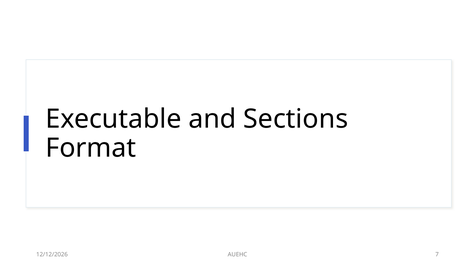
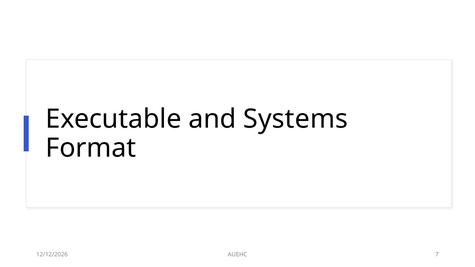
Sections: Sections -> Systems (296, 119)
